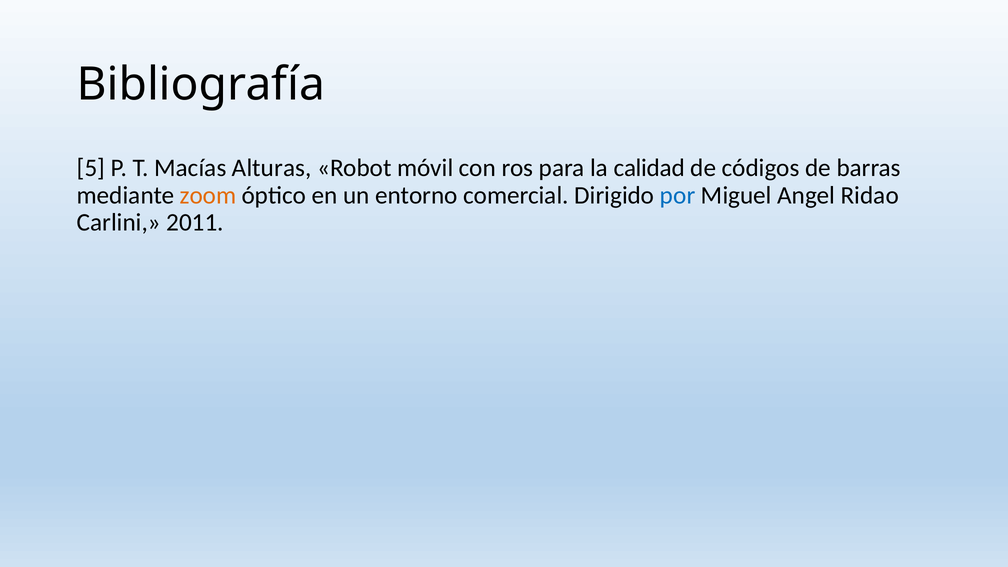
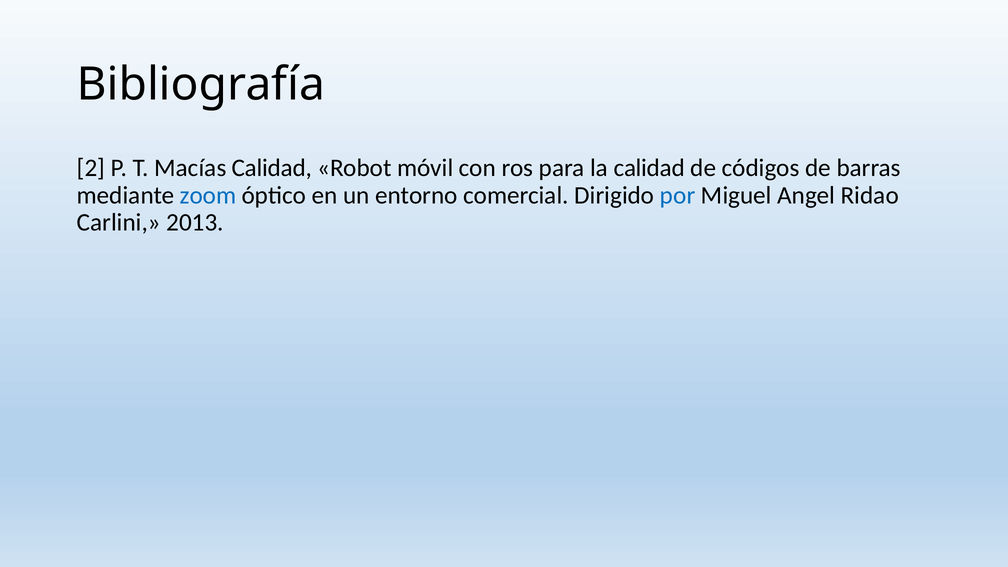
5: 5 -> 2 (91, 168)
Macías Alturas: Alturas -> Calidad (272, 168)
zoom colour: orange -> blue (208, 195)
2011: 2011 -> 2013 (195, 223)
